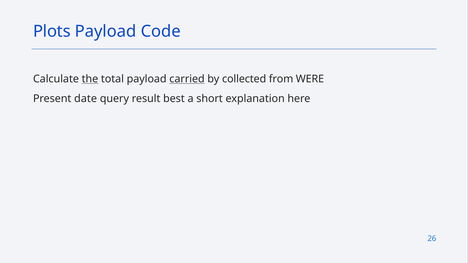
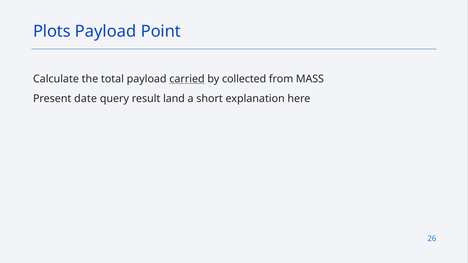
Code: Code -> Point (161, 31)
the underline: present -> none (90, 79)
WERE: WERE -> MASS (310, 79)
best: best -> land (174, 99)
